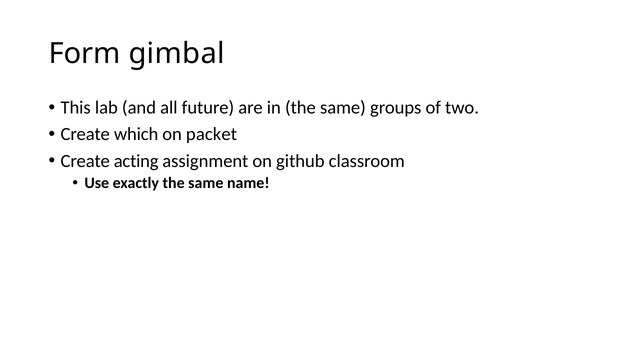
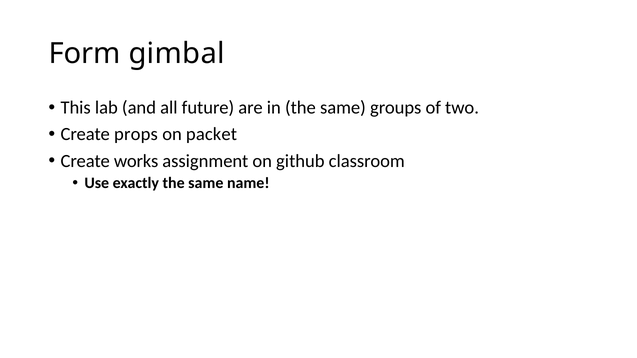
which: which -> props (136, 134)
acting: acting -> works (136, 161)
